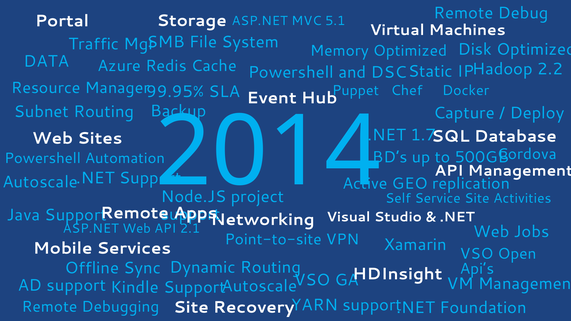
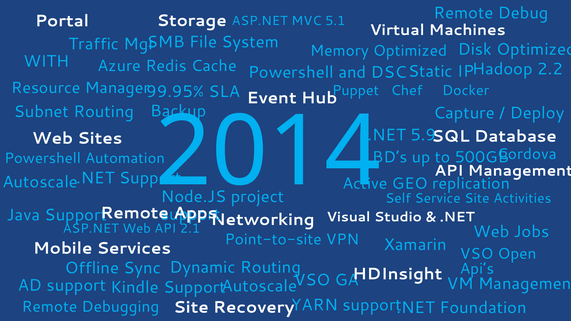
DATA: DATA -> WITH (46, 62)
1.7: 1.7 -> 5.9 (423, 135)
